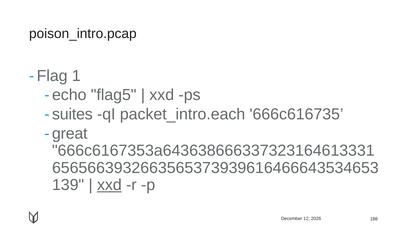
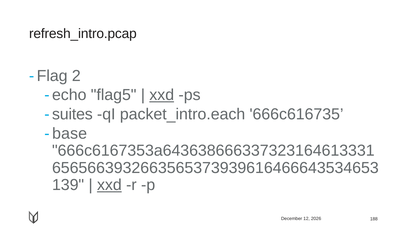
poison_intro.pcap: poison_intro.pcap -> refresh_intro.pcap (83, 34)
1: 1 -> 2 (76, 76)
xxd underline: none -> present (162, 95)
great: great -> base (70, 134)
